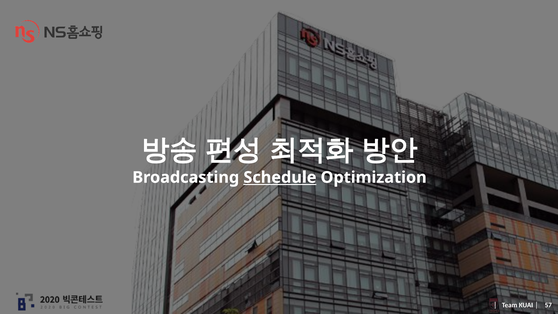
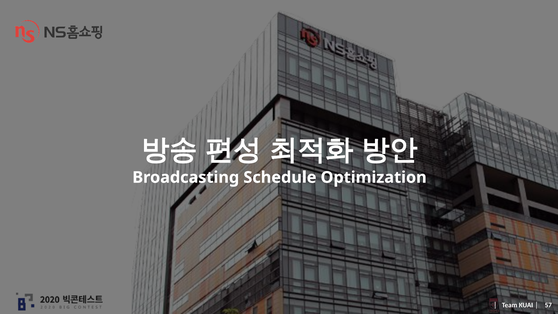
Schedule underline: present -> none (280, 177)
